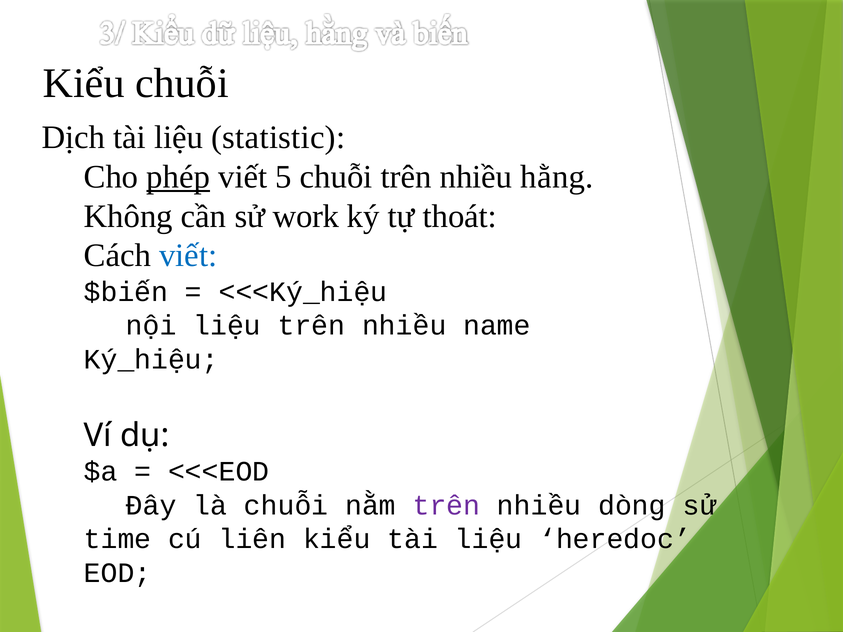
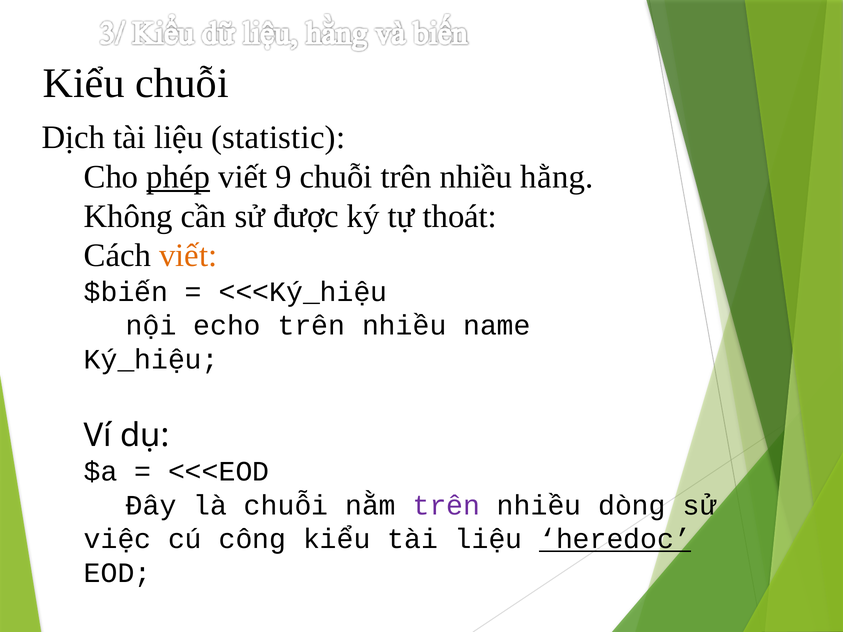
5: 5 -> 9 (284, 177)
work: work -> được (306, 216)
viết colour: blue -> orange (188, 256)
nội liệu: liệu -> echo (227, 326)
time: time -> việc (118, 539)
liên: liên -> công (252, 539)
heredoc underline: none -> present (615, 539)
